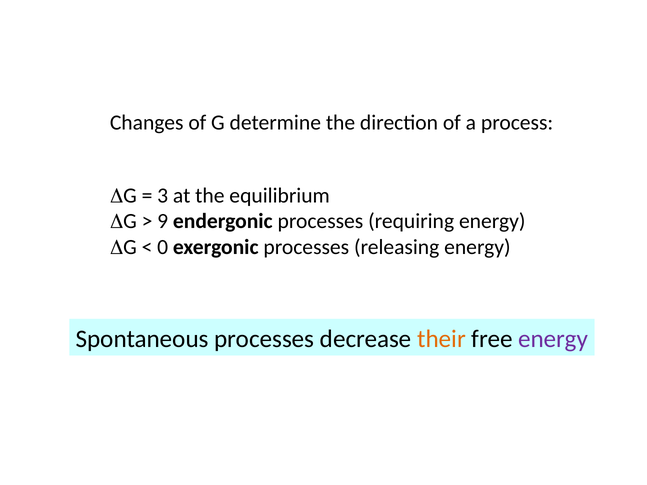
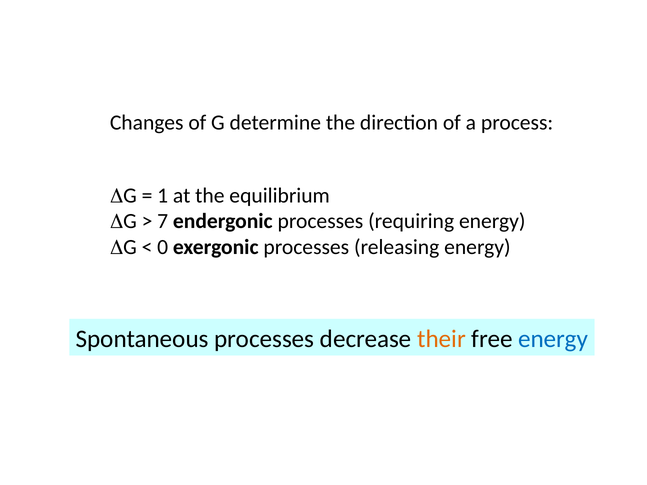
3: 3 -> 1 (163, 196)
9: 9 -> 7 (163, 221)
energy colour: purple -> blue (553, 339)
